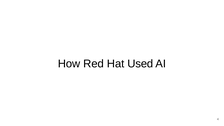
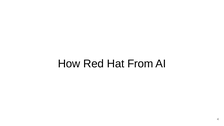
Used: Used -> From (140, 64)
